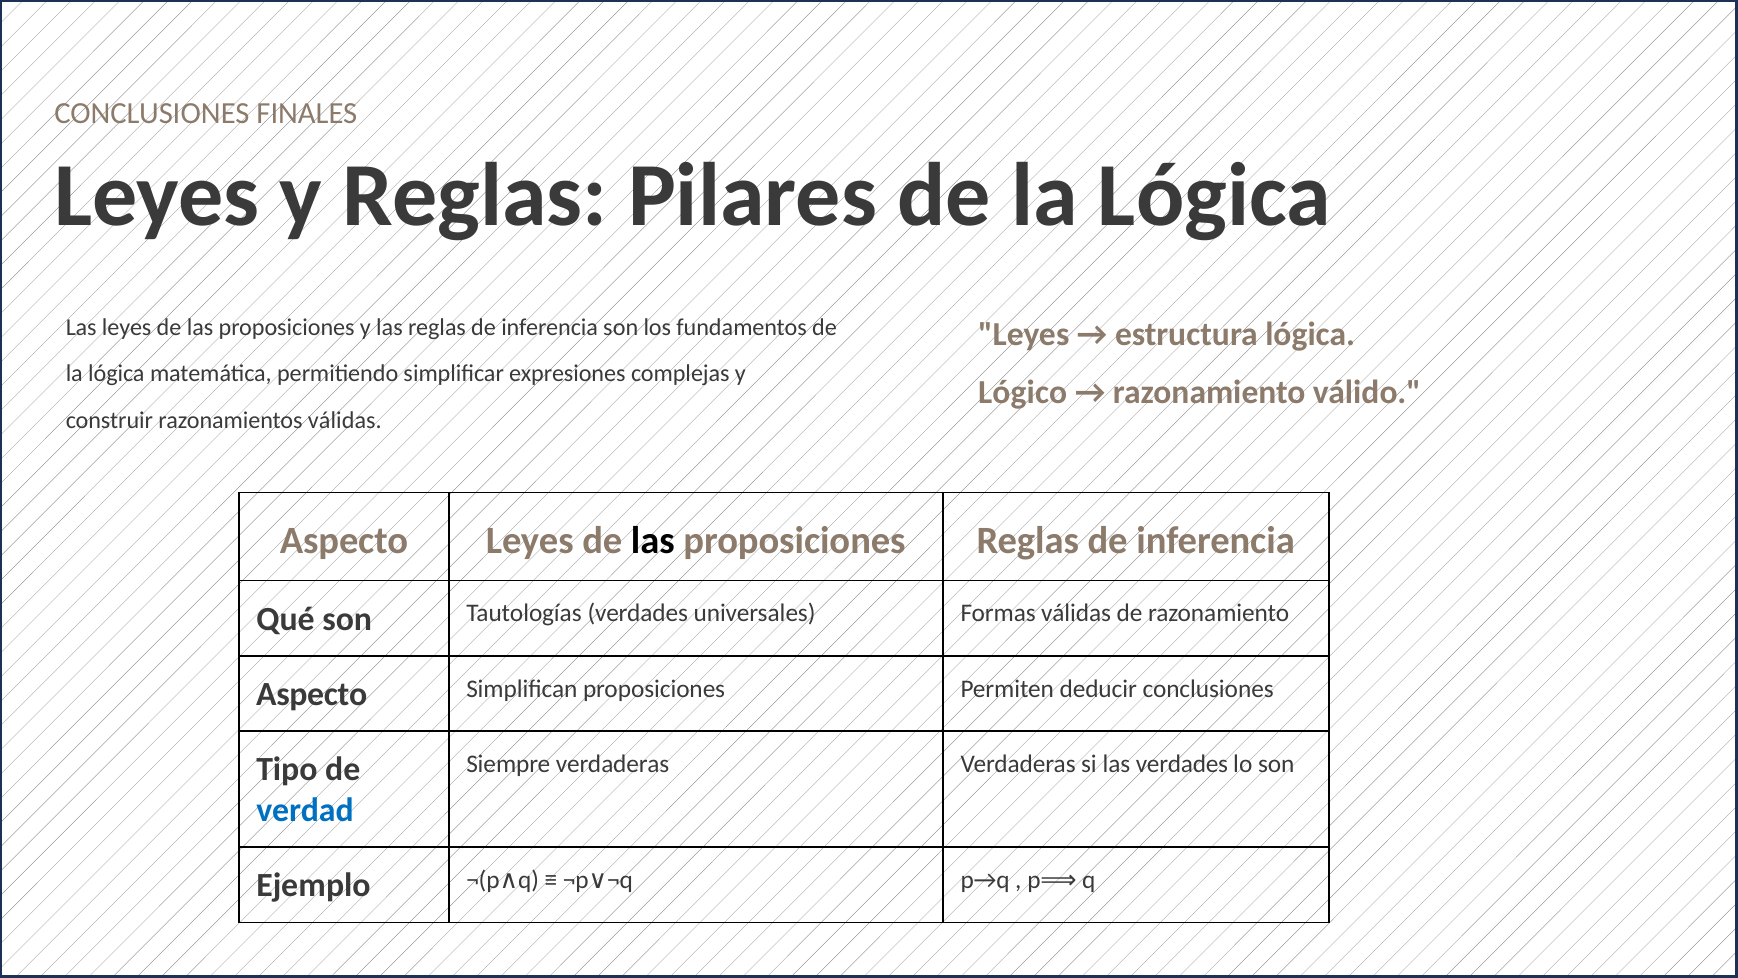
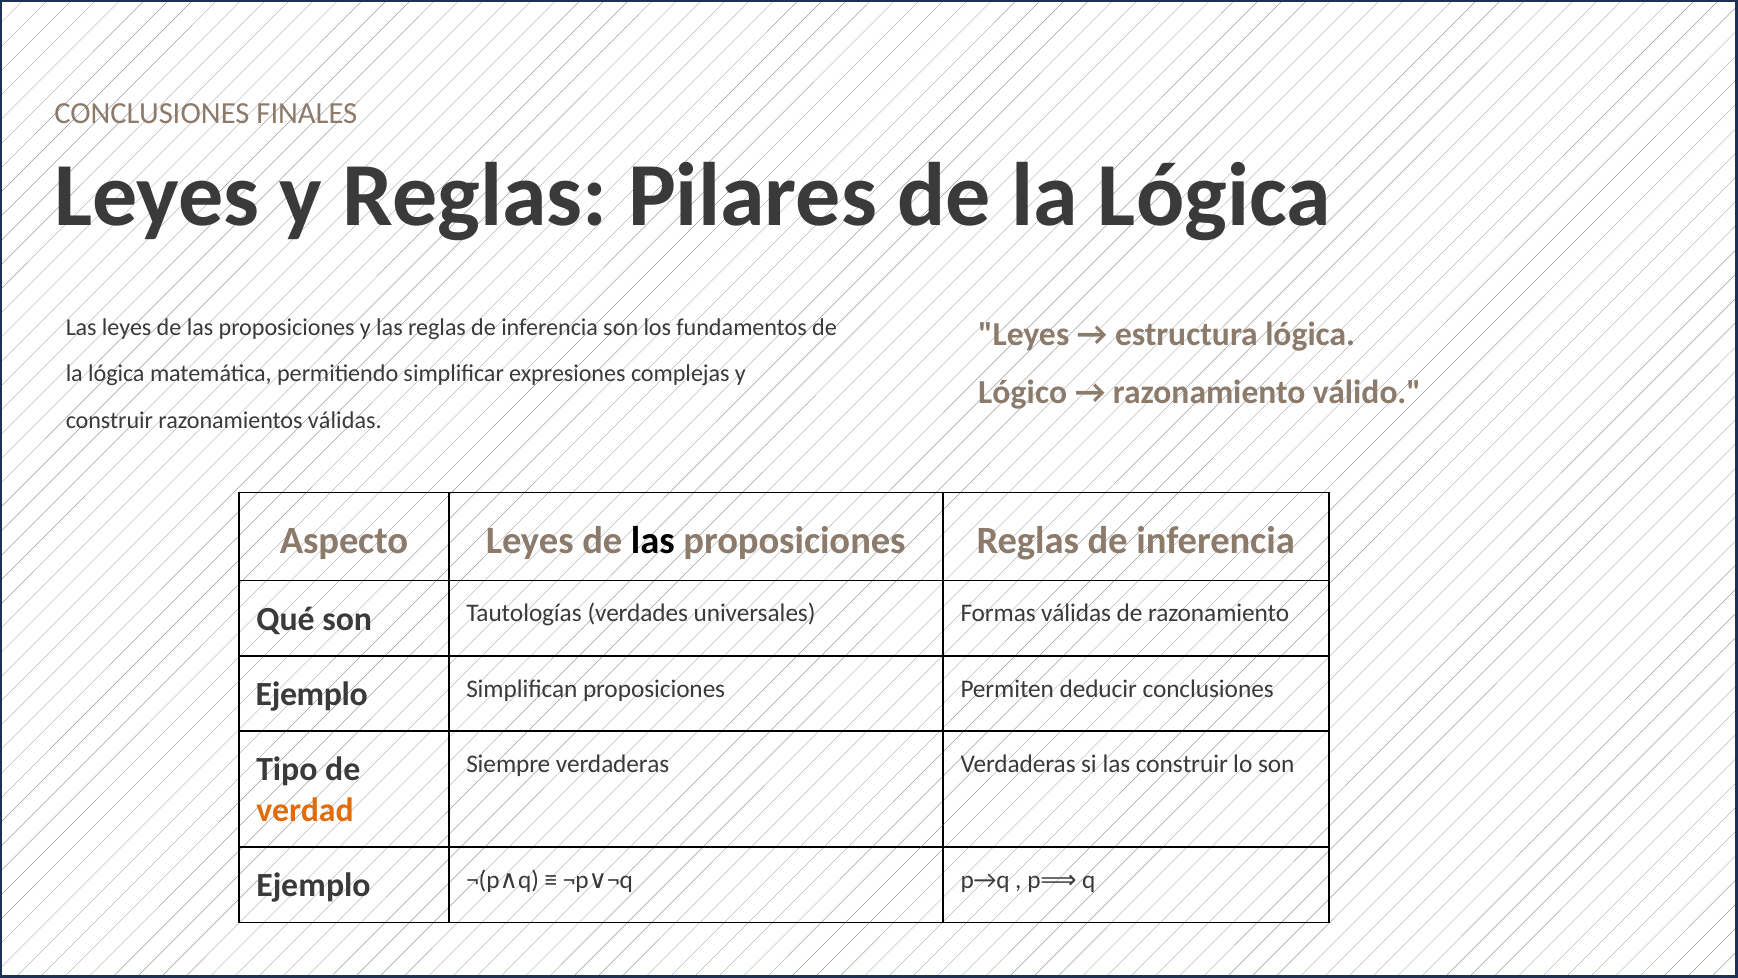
Aspecto: Aspecto -> Ejemplo (312, 694)
las verdades: verdades -> construir (1182, 764)
verdad colour: blue -> orange (305, 810)
